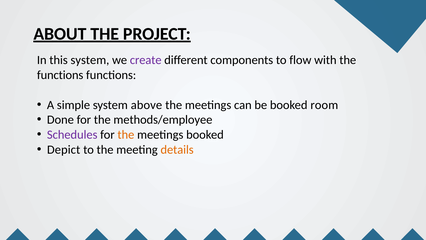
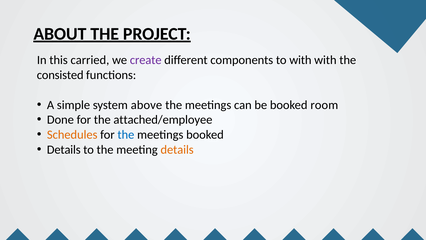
this system: system -> carried (90, 60)
to flow: flow -> with (300, 60)
functions: functions -> consisted (60, 75)
methods/employee: methods/employee -> attached/employee (163, 120)
Schedules colour: purple -> orange (72, 135)
the colour: orange -> blue (126, 135)
Depict: Depict -> Details (64, 150)
